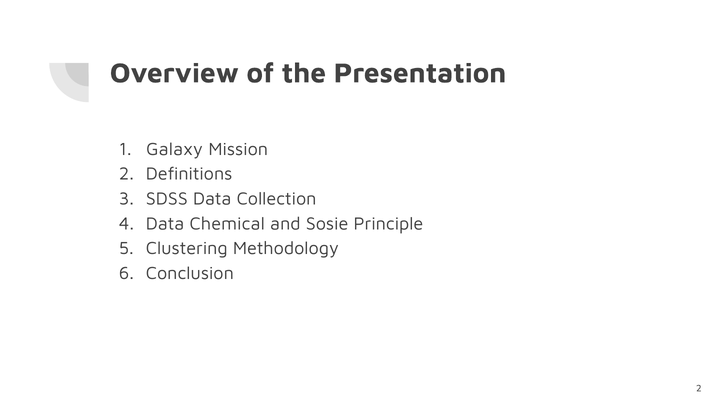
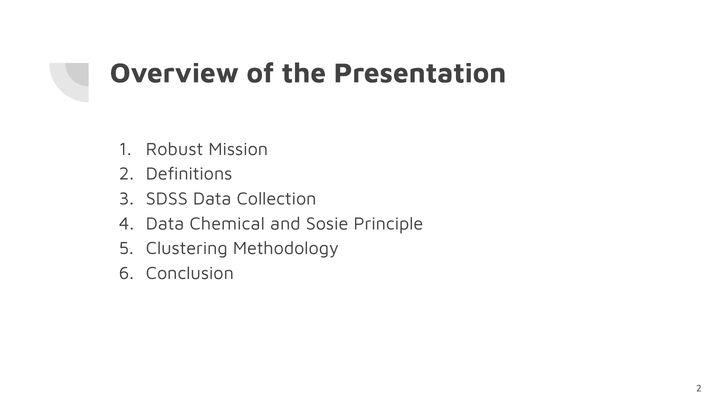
Galaxy: Galaxy -> Robust (175, 149)
